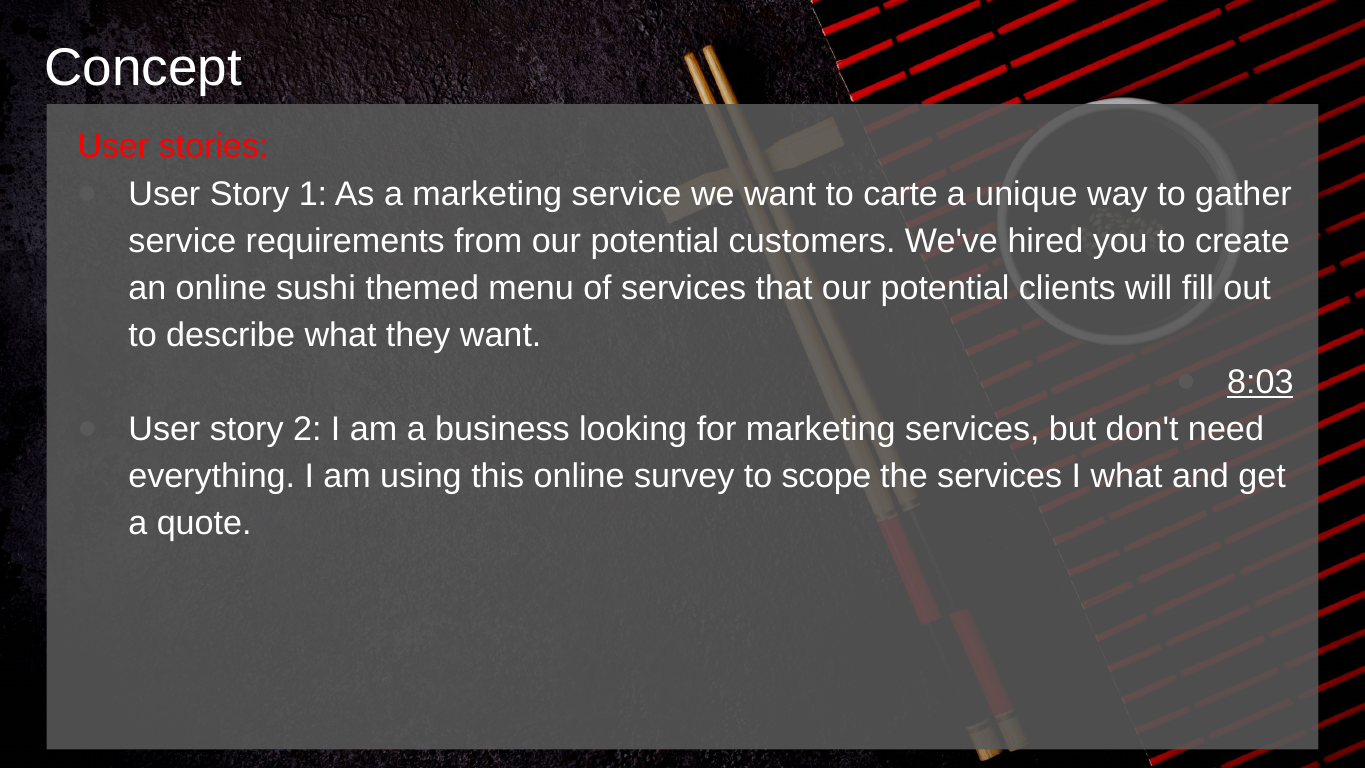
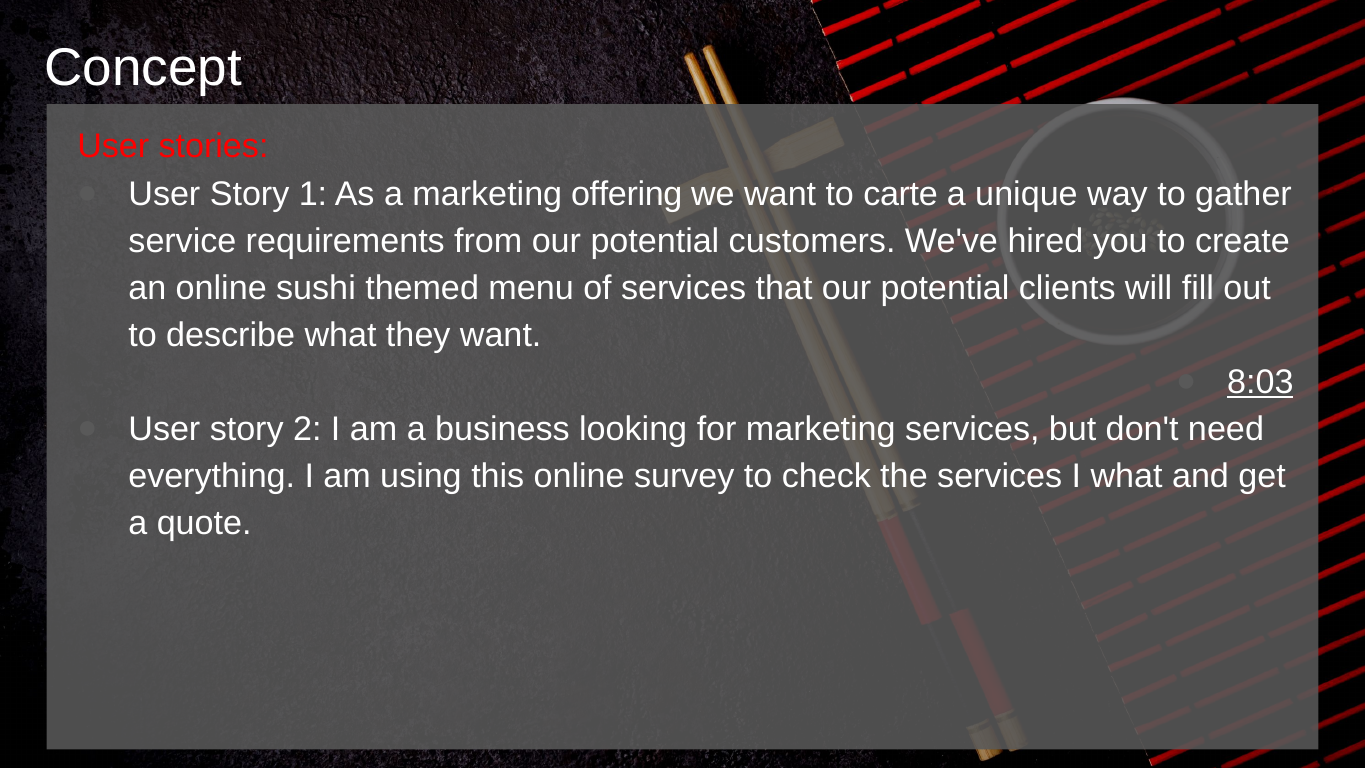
marketing service: service -> offering (627, 194)
scope: scope -> check (826, 476)
